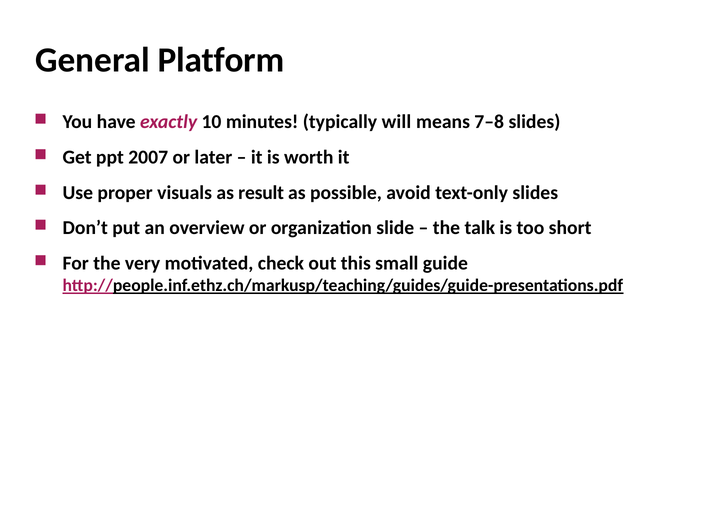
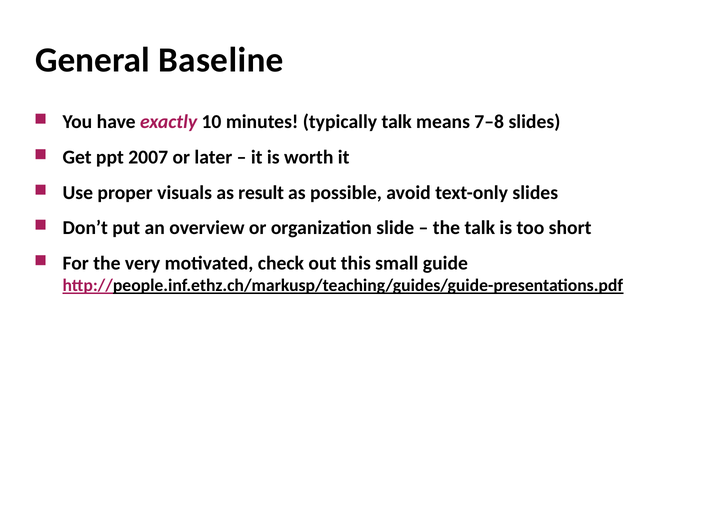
Platform: Platform -> Baseline (221, 60)
typically will: will -> talk (397, 122)
